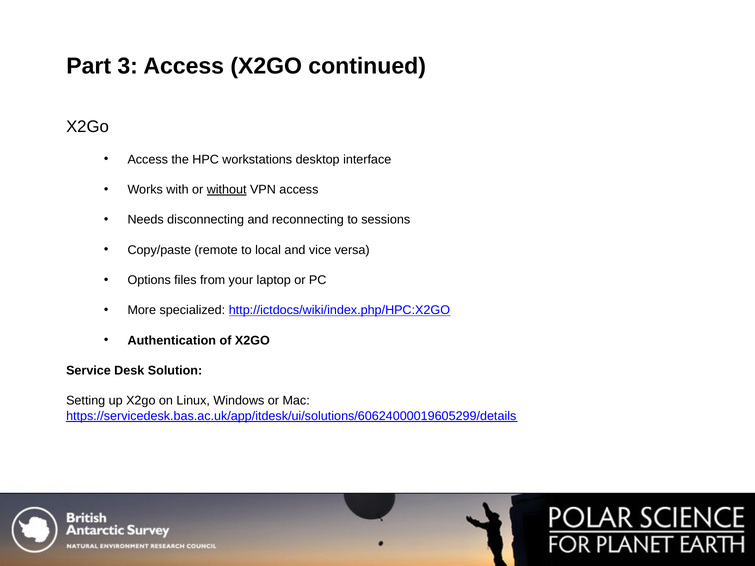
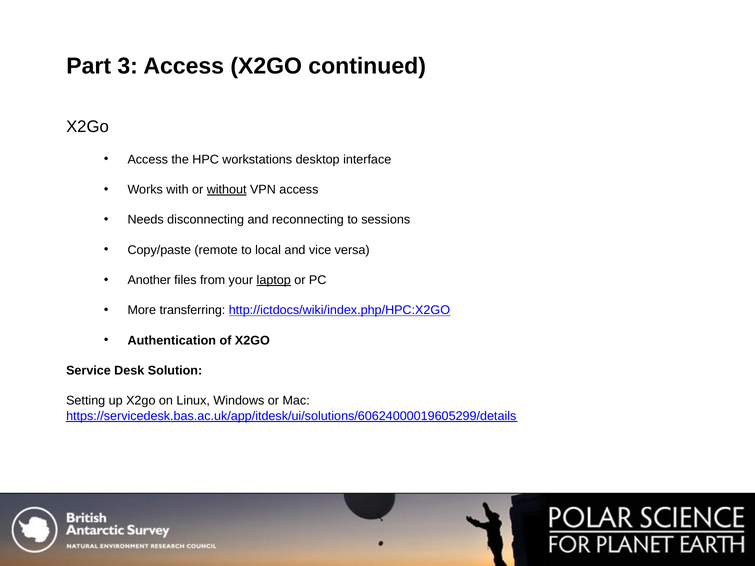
Options: Options -> Another (149, 280)
laptop underline: none -> present (274, 280)
specialized: specialized -> transferring (192, 310)
